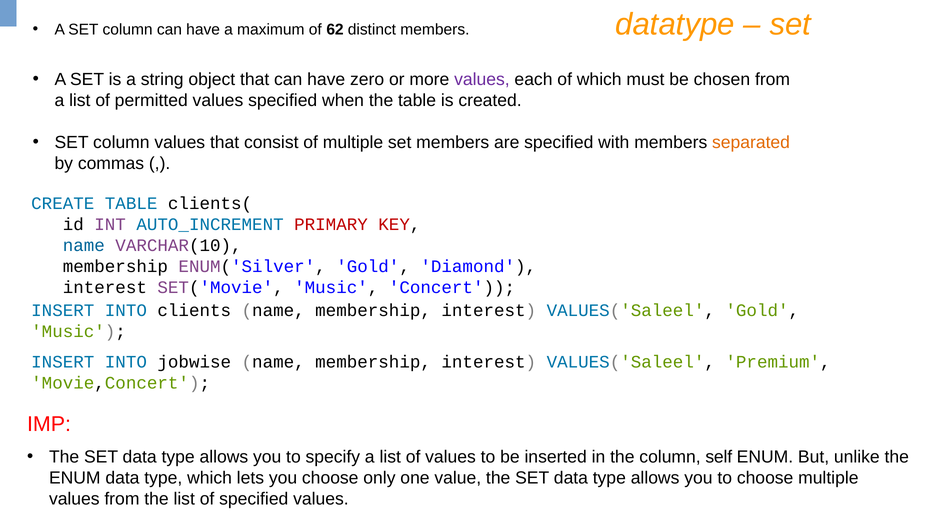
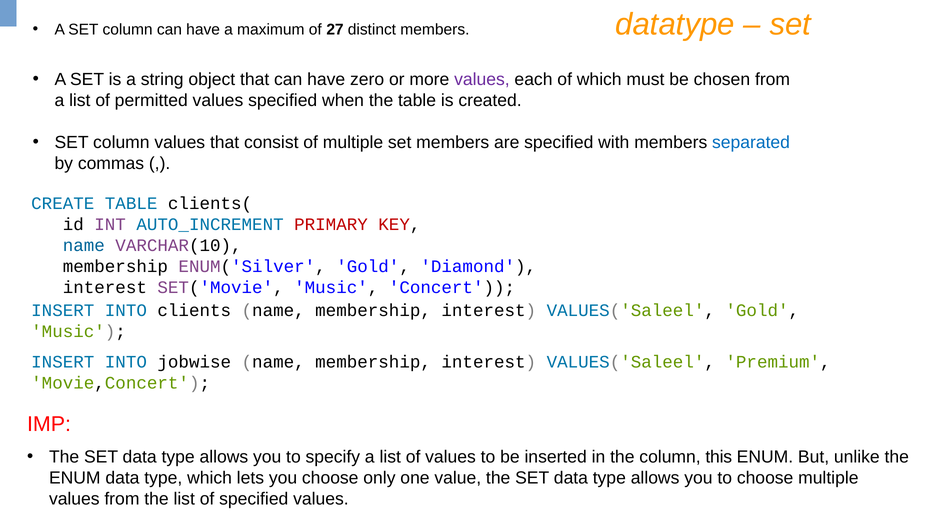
62: 62 -> 27 (335, 30)
separated colour: orange -> blue (751, 143)
self: self -> this (719, 457)
